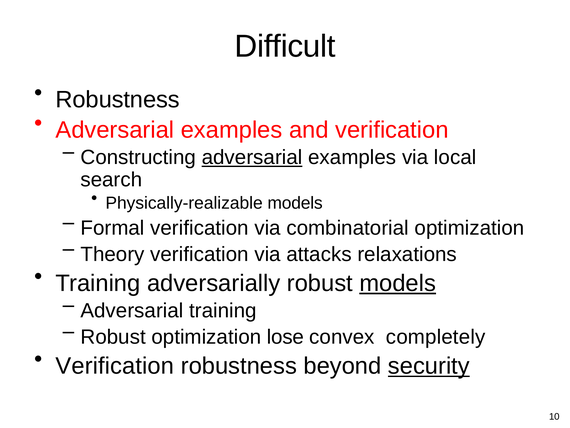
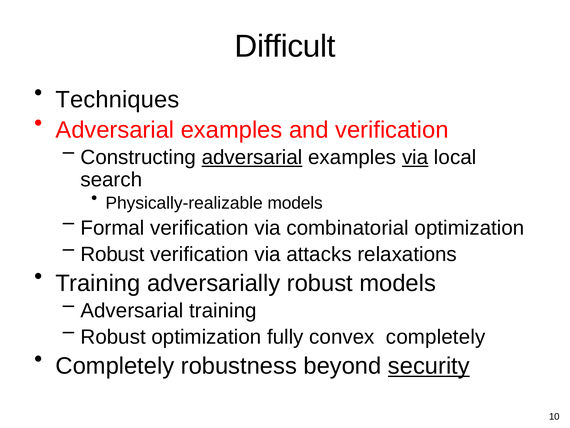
Robustness: Robustness -> Techniques (118, 99)
via underline: none -> present (415, 157)
Theory: Theory -> Robust (113, 254)
models underline: present -> none (398, 283)
lose: lose -> fully (285, 337)
Verification: Verification -> Completely (115, 366)
